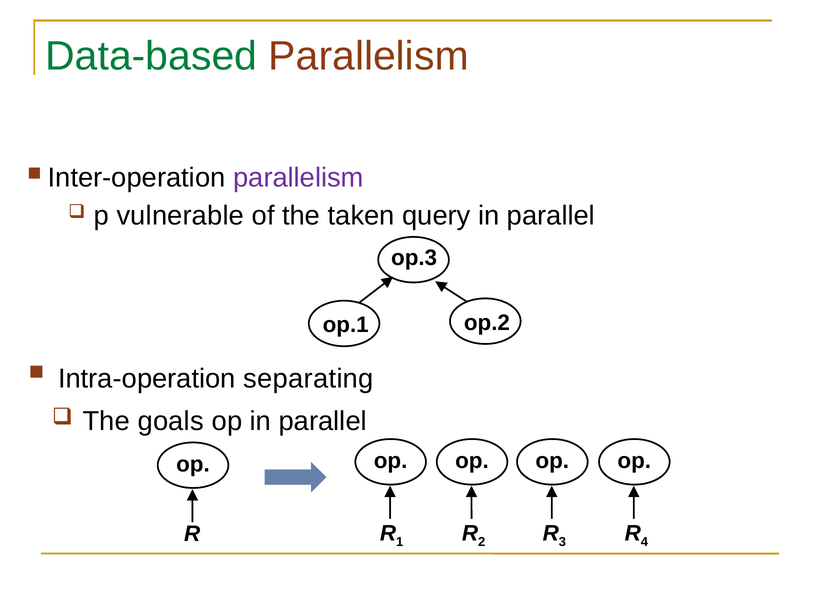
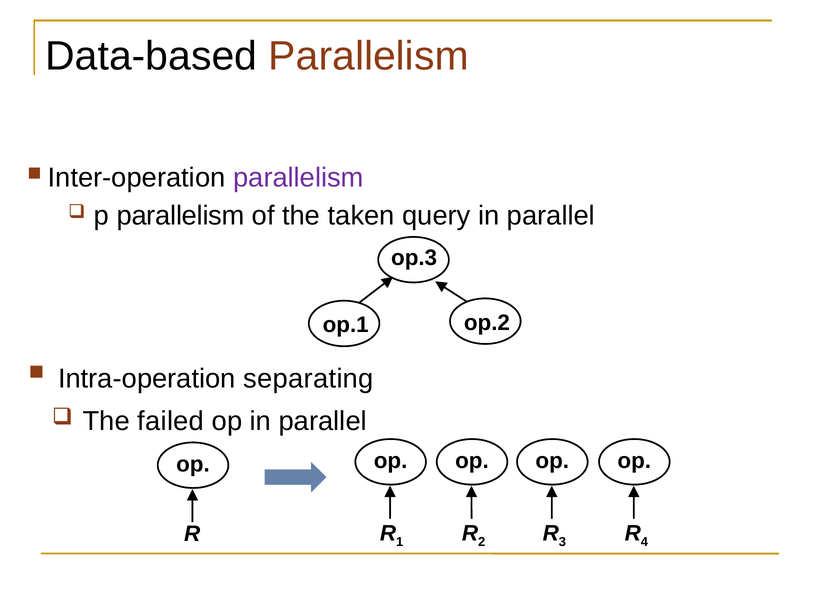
Data-based colour: green -> black (151, 56)
p vulnerable: vulnerable -> parallelism (181, 216)
goals: goals -> failed (171, 421)
